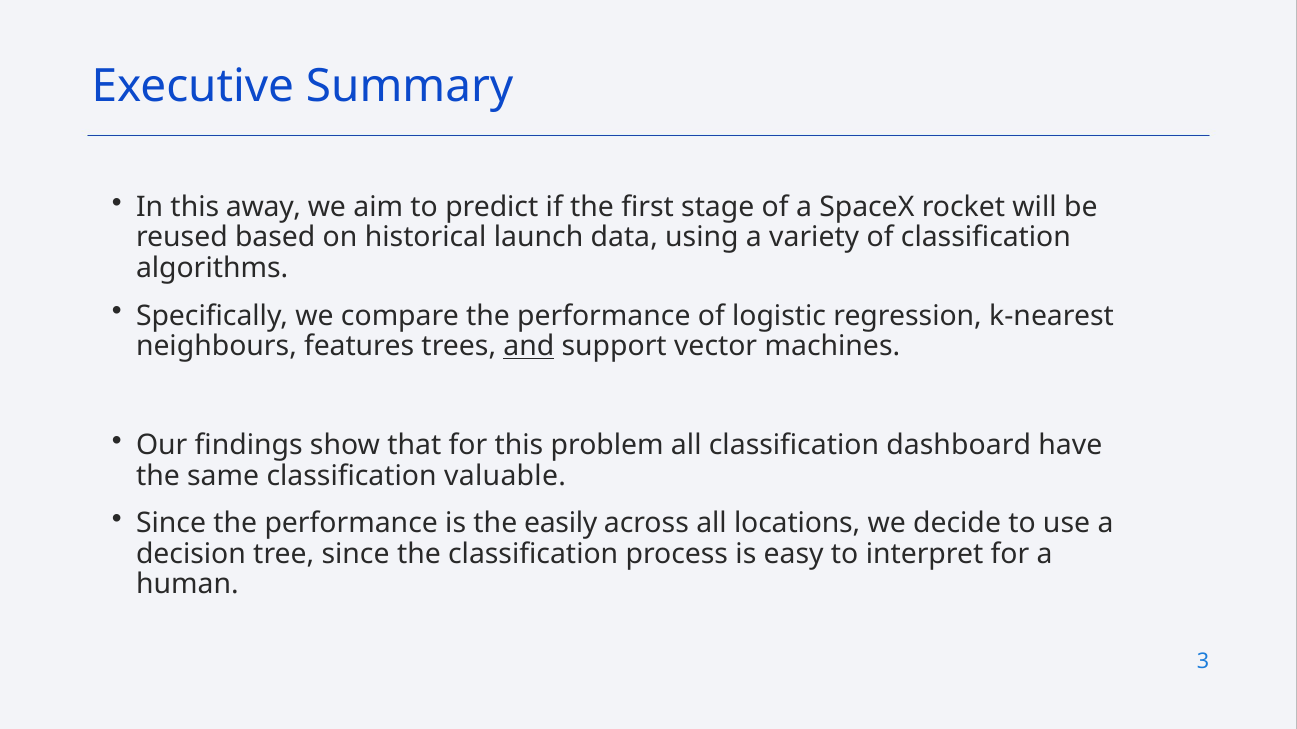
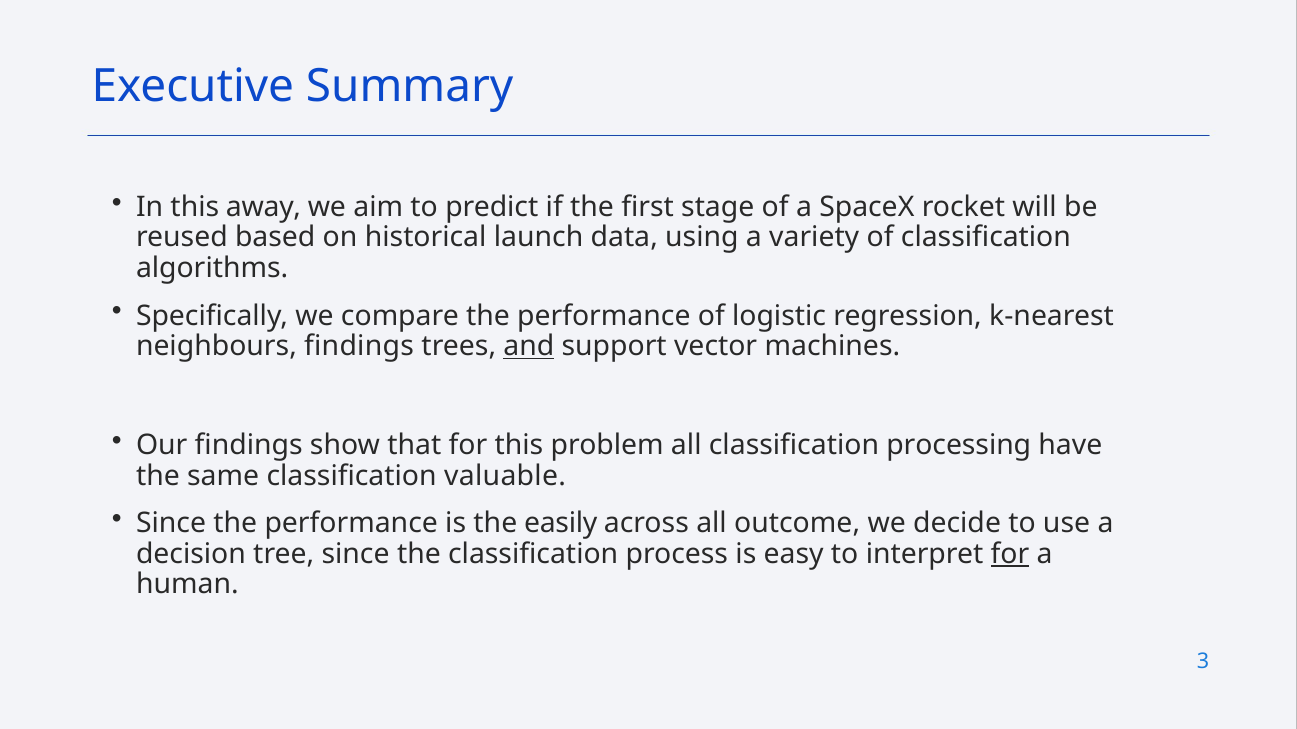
neighbours features: features -> findings (359, 347)
dashboard: dashboard -> processing (959, 445)
locations: locations -> outcome (797, 524)
for underline: none -> present (1010, 554)
